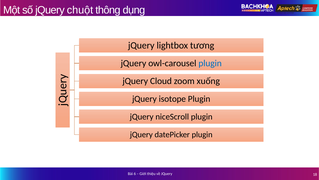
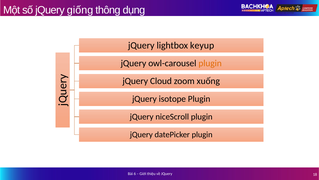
chuột: chuột -> giống (80, 10)
tương: tương -> keyup (202, 45)
plugin colour: blue -> orange (210, 63)
